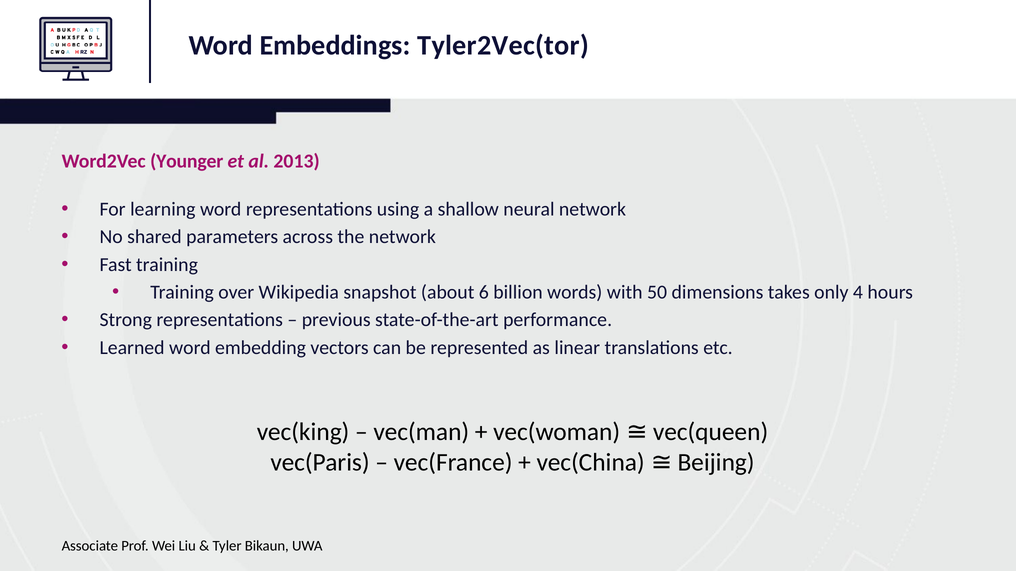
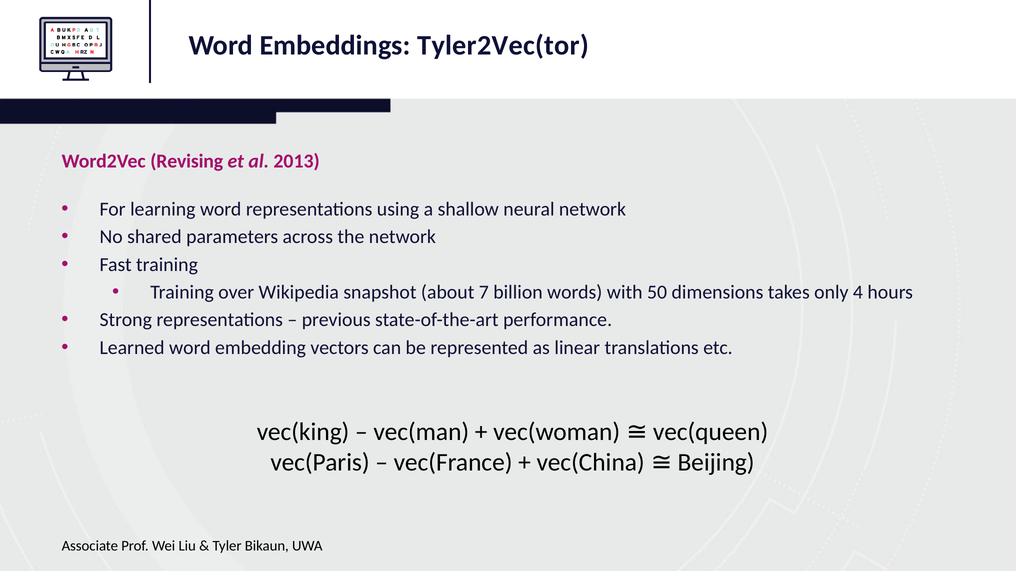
Younger: Younger -> Revising (187, 161)
6: 6 -> 7 (484, 293)
